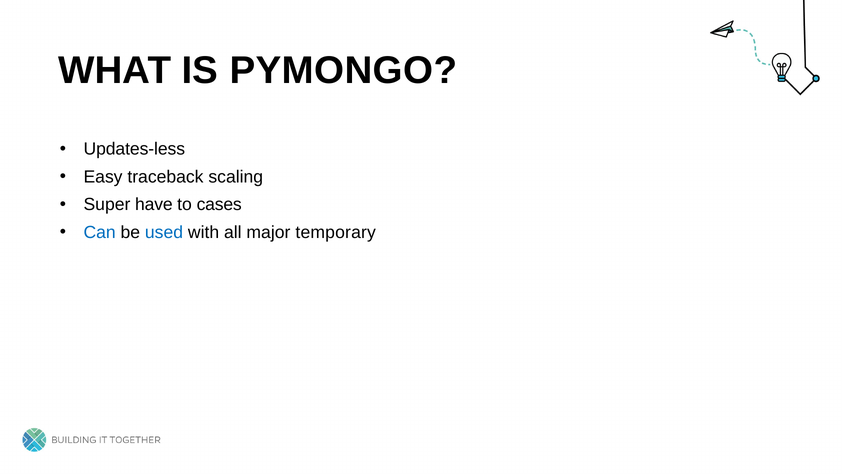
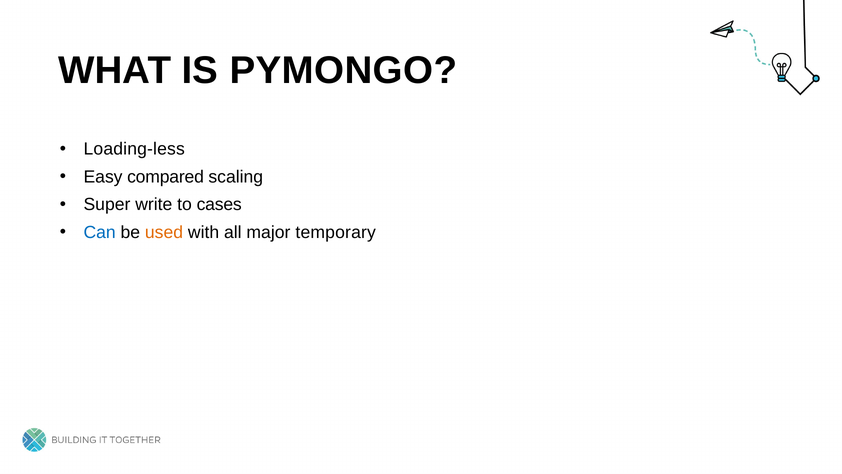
Updates-less: Updates-less -> Loading-less (134, 149)
traceback: traceback -> compared (166, 177)
have: have -> write (154, 204)
used colour: blue -> orange (164, 232)
